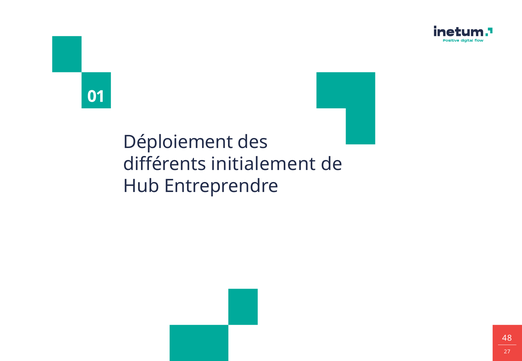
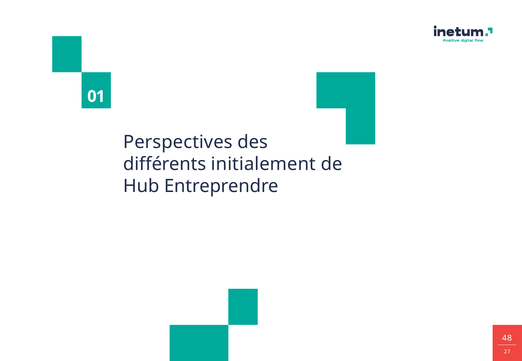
Déploiement: Déploiement -> Perspectives (178, 142)
